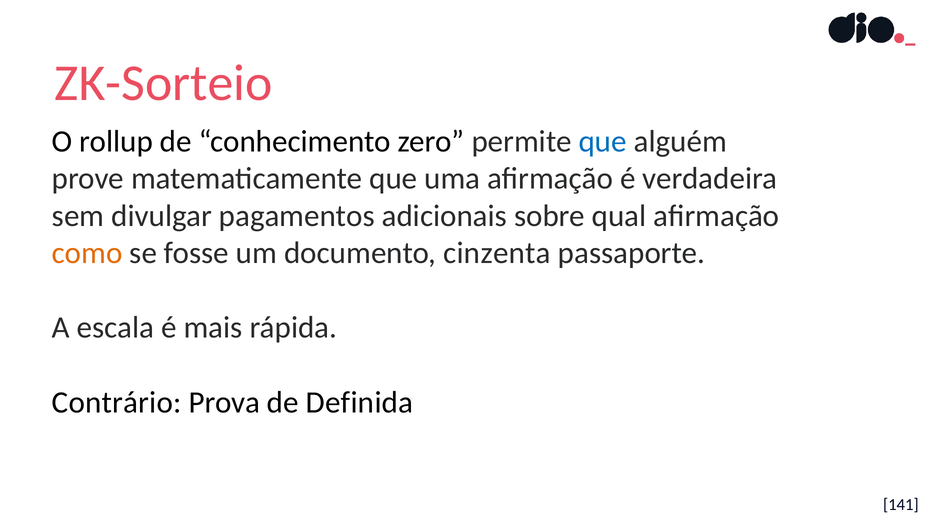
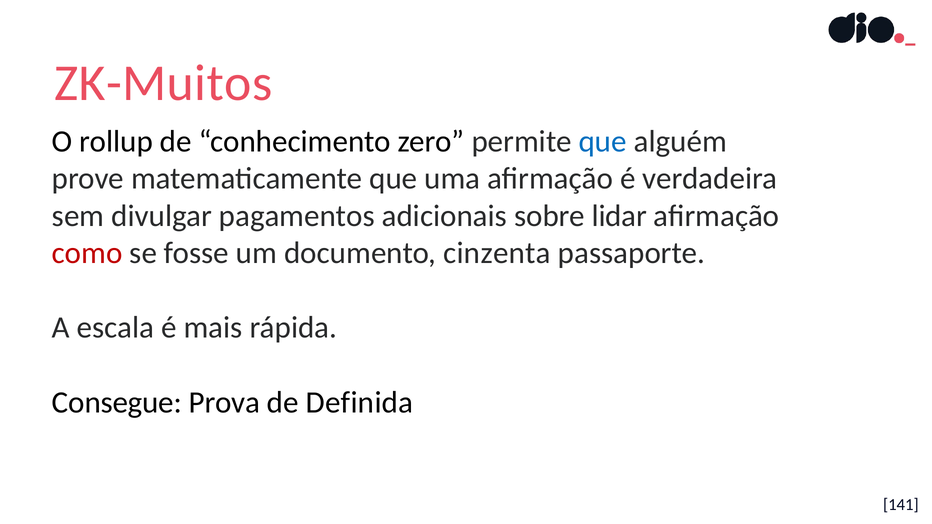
ZK-Sorteio: ZK-Sorteio -> ZK-Muitos (163, 83)
qual: qual -> lidar (619, 216)
como colour: orange -> red (87, 253)
Contrário: Contrário -> Consegue (117, 402)
